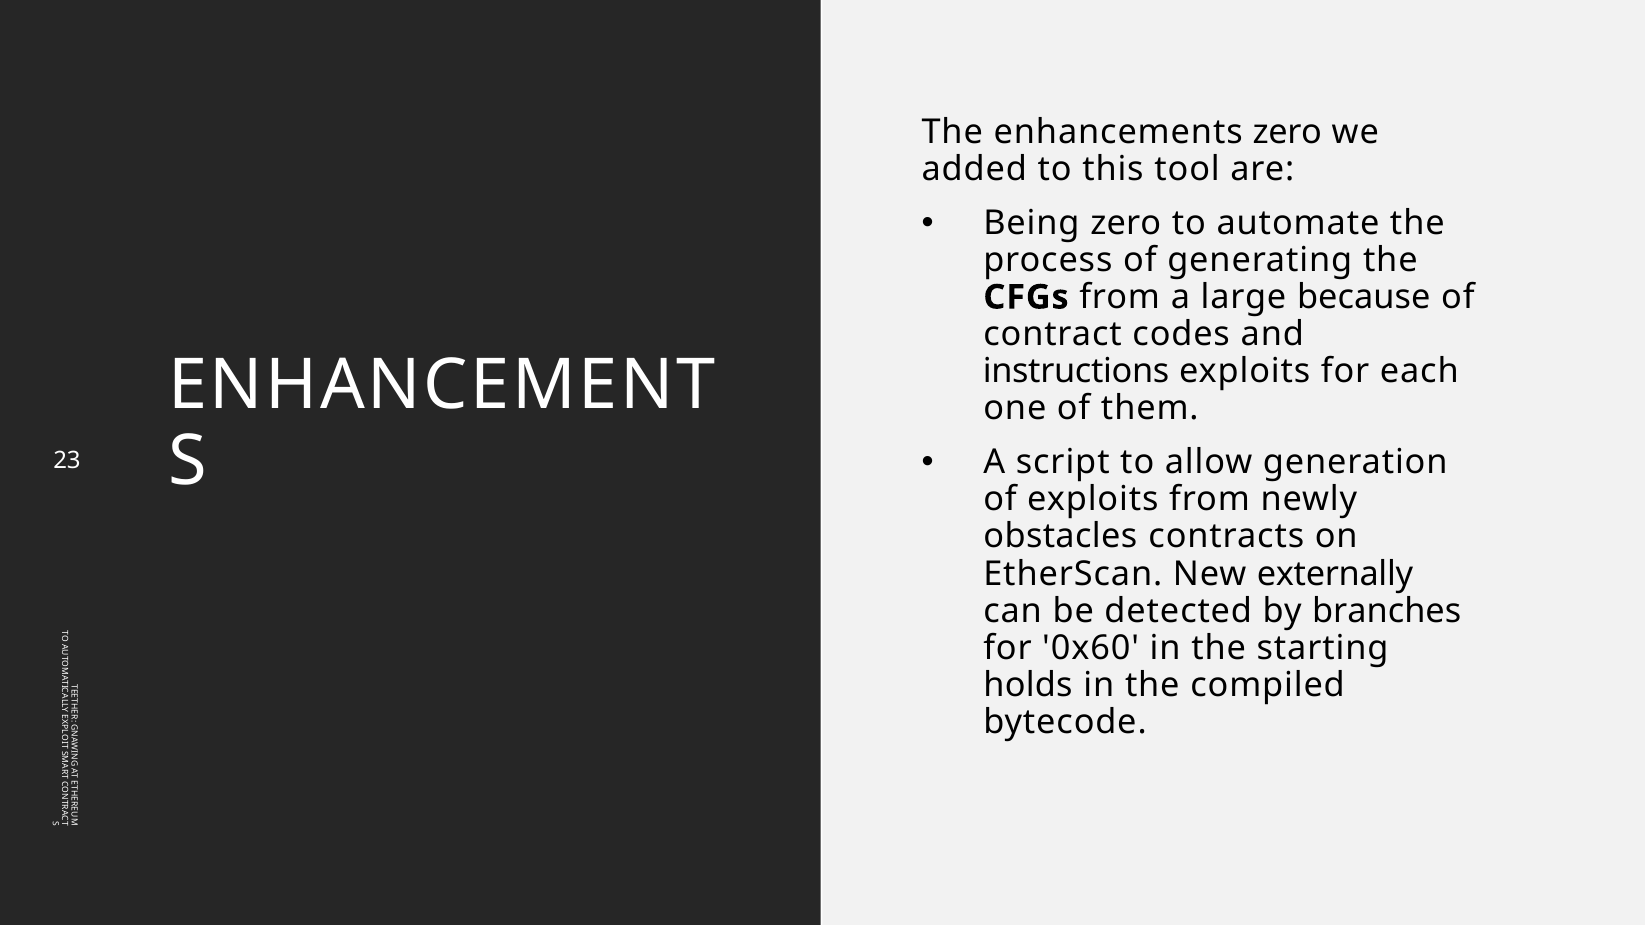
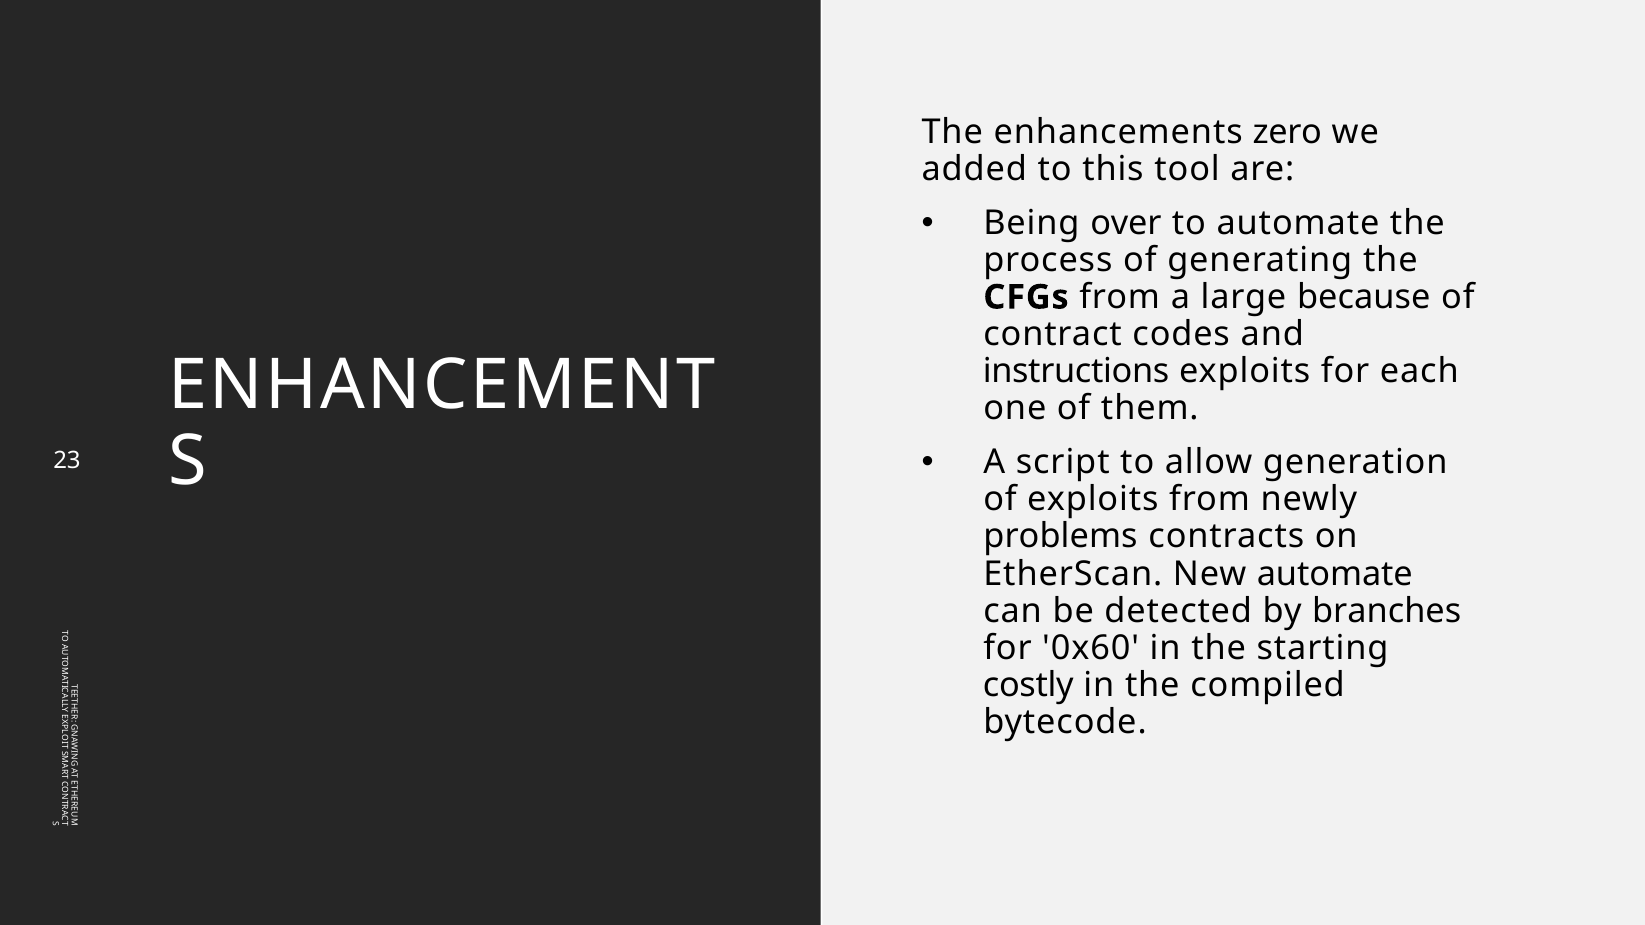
Being zero: zero -> over (1126, 223)
obstacles: obstacles -> problems (1060, 537)
New externally: externally -> automate (1335, 574)
holds: holds -> costly (1028, 685)
